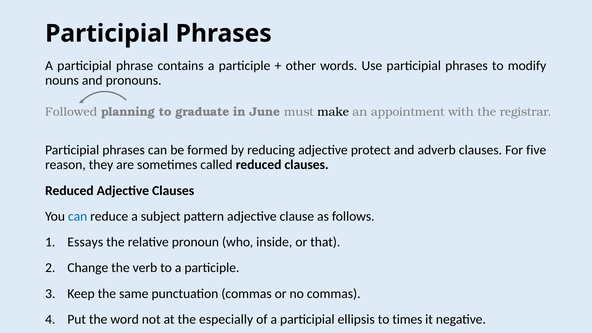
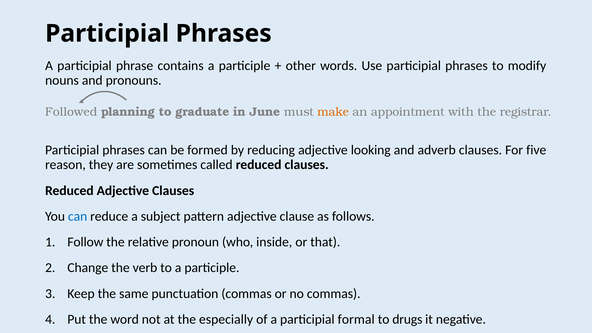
make colour: black -> orange (333, 112)
protect: protect -> looking (371, 150)
Essays: Essays -> Follow (85, 242)
ellipsis: ellipsis -> formal (356, 319)
times: times -> drugs (407, 319)
